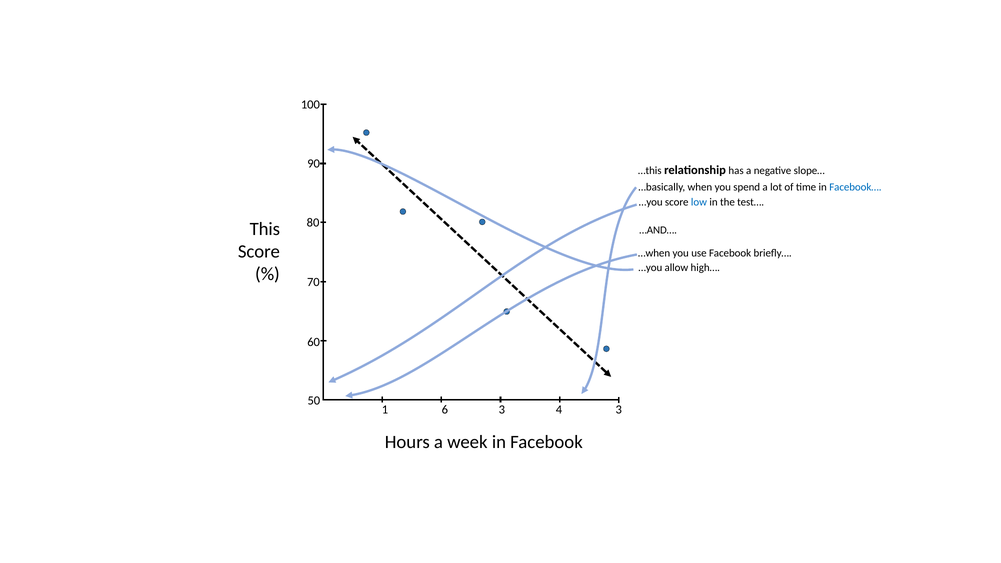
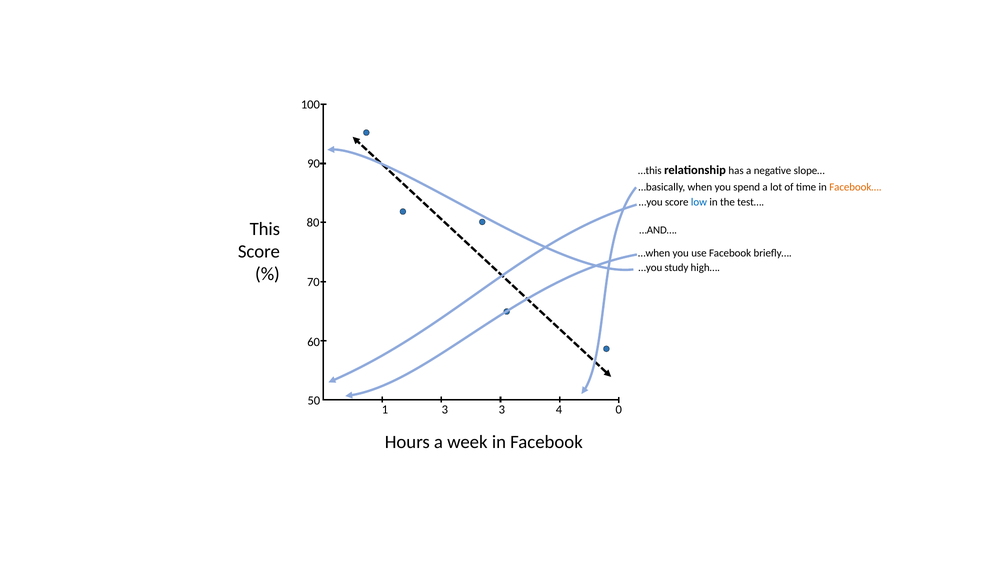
Facebook… colour: blue -> orange (855, 187)
allow: allow -> study (676, 268)
1 6: 6 -> 3 (445, 410)
4 3: 3 -> 0 (619, 410)
